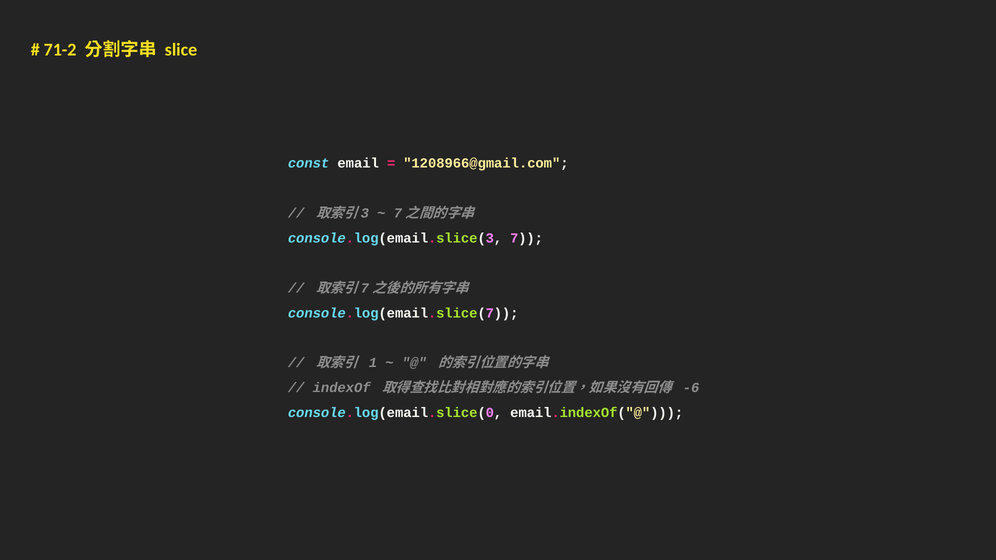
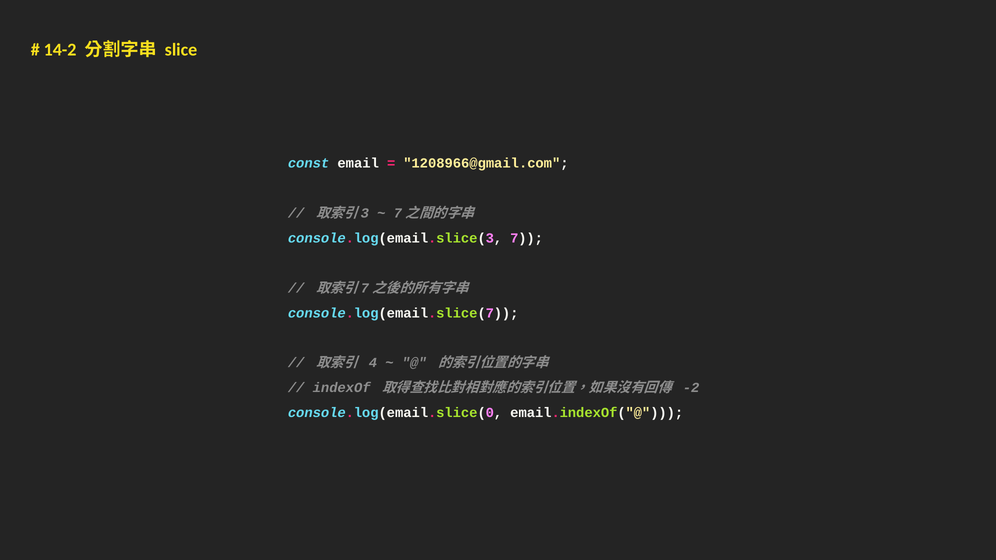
71-2: 71-2 -> 14-2 (60, 50)
1: 1 -> 4 (373, 363)
-6: -6 -> -2 (691, 388)
